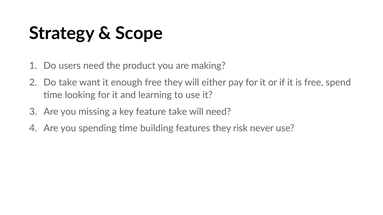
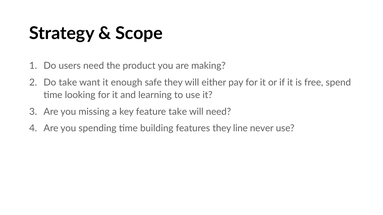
enough free: free -> safe (153, 83)
risk: risk -> line (240, 128)
